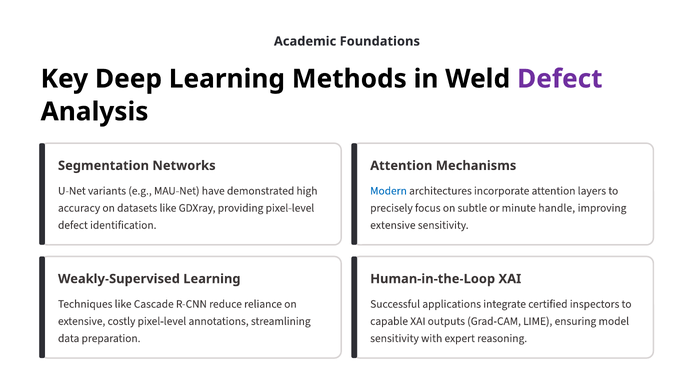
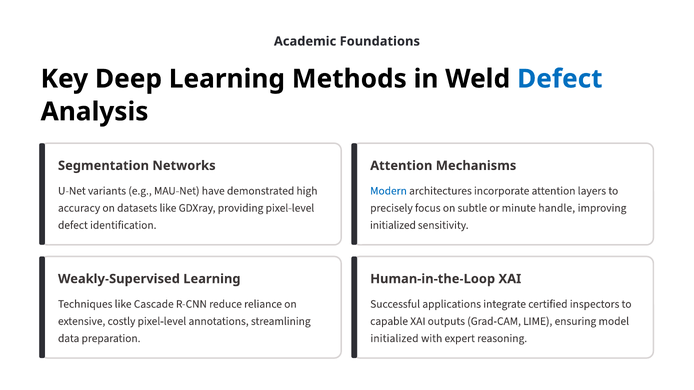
Defect colour: purple -> blue (560, 79)
extensive: extensive -> initialized (393, 225)
sensitivity: sensitivity -> initialized (394, 339)
